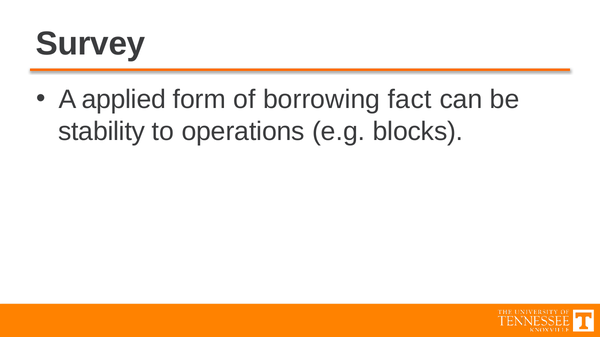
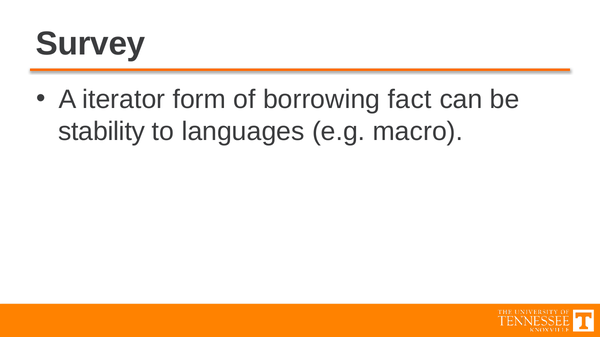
applied: applied -> iterator (124, 100)
operations: operations -> languages (243, 132)
blocks: blocks -> macro (418, 132)
